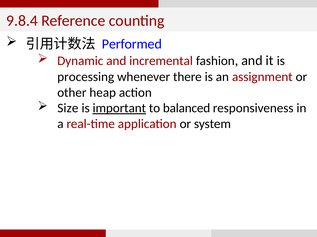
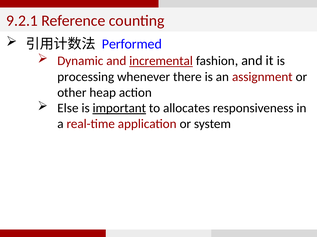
9.8.4: 9.8.4 -> 9.2.1 (22, 21)
incremental underline: none -> present (161, 61)
Size: Size -> Else (68, 108)
balanced: balanced -> allocates (186, 108)
